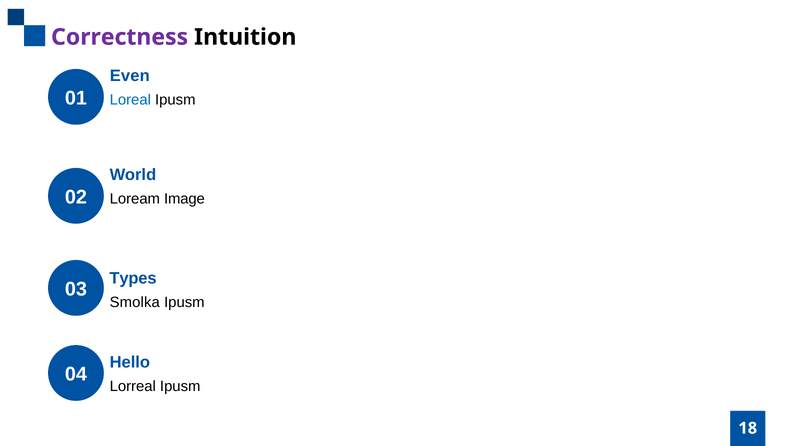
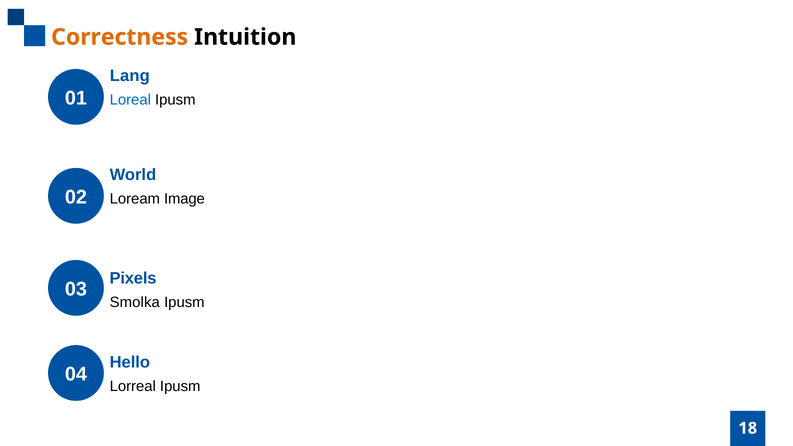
Correctness colour: purple -> orange (120, 37)
Even: Even -> Lang (130, 76)
Types: Types -> Pixels (133, 278)
